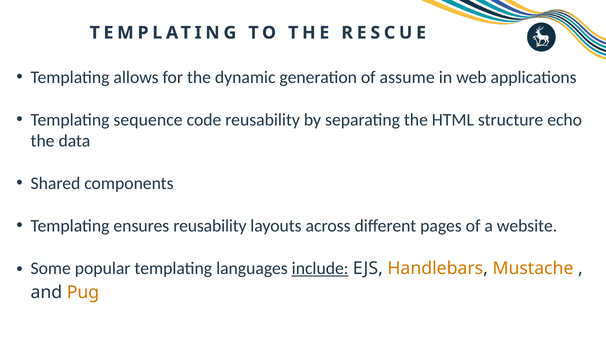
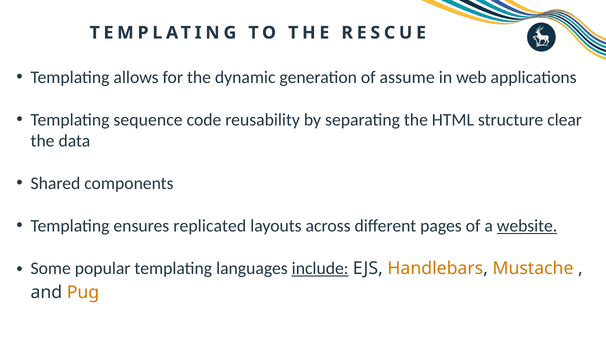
echo: echo -> clear (565, 120)
ensures reusability: reusability -> replicated (210, 226)
website underline: none -> present (527, 226)
